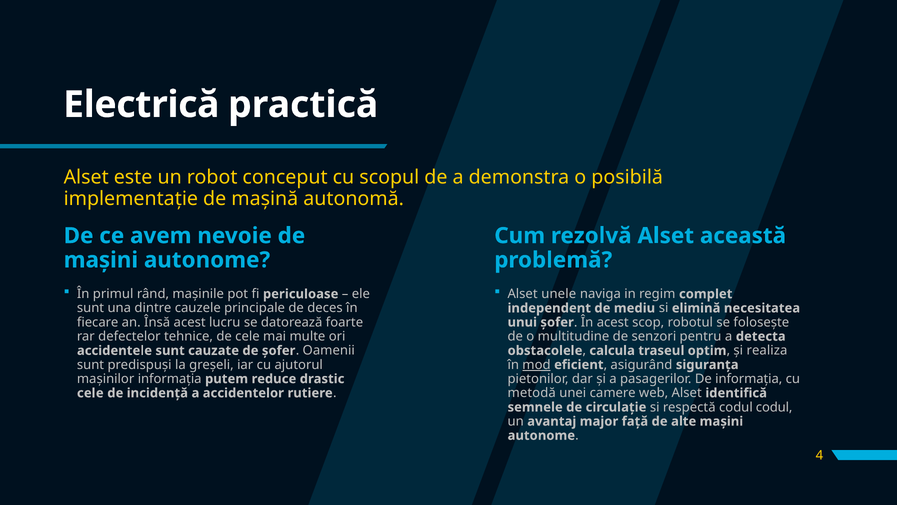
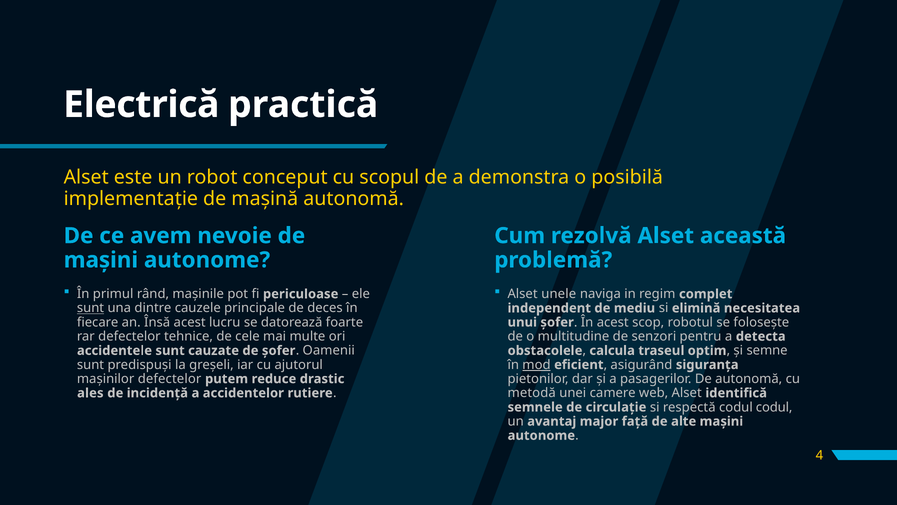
sunt underline: none -> present (90, 308)
realiza: realiza -> semne (767, 350)
mașinilor informația: informația -> defectelor (170, 379)
De informația: informația -> autonomă (749, 379)
cele: cele -> ales (90, 393)
